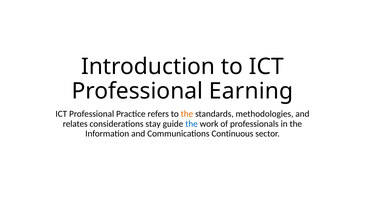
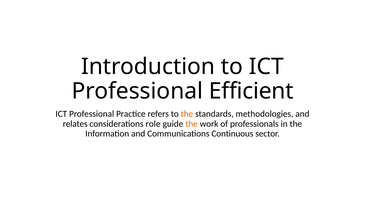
Earning: Earning -> Efficient (251, 91)
stay: stay -> role (153, 124)
the colour: blue -> orange (192, 124)
